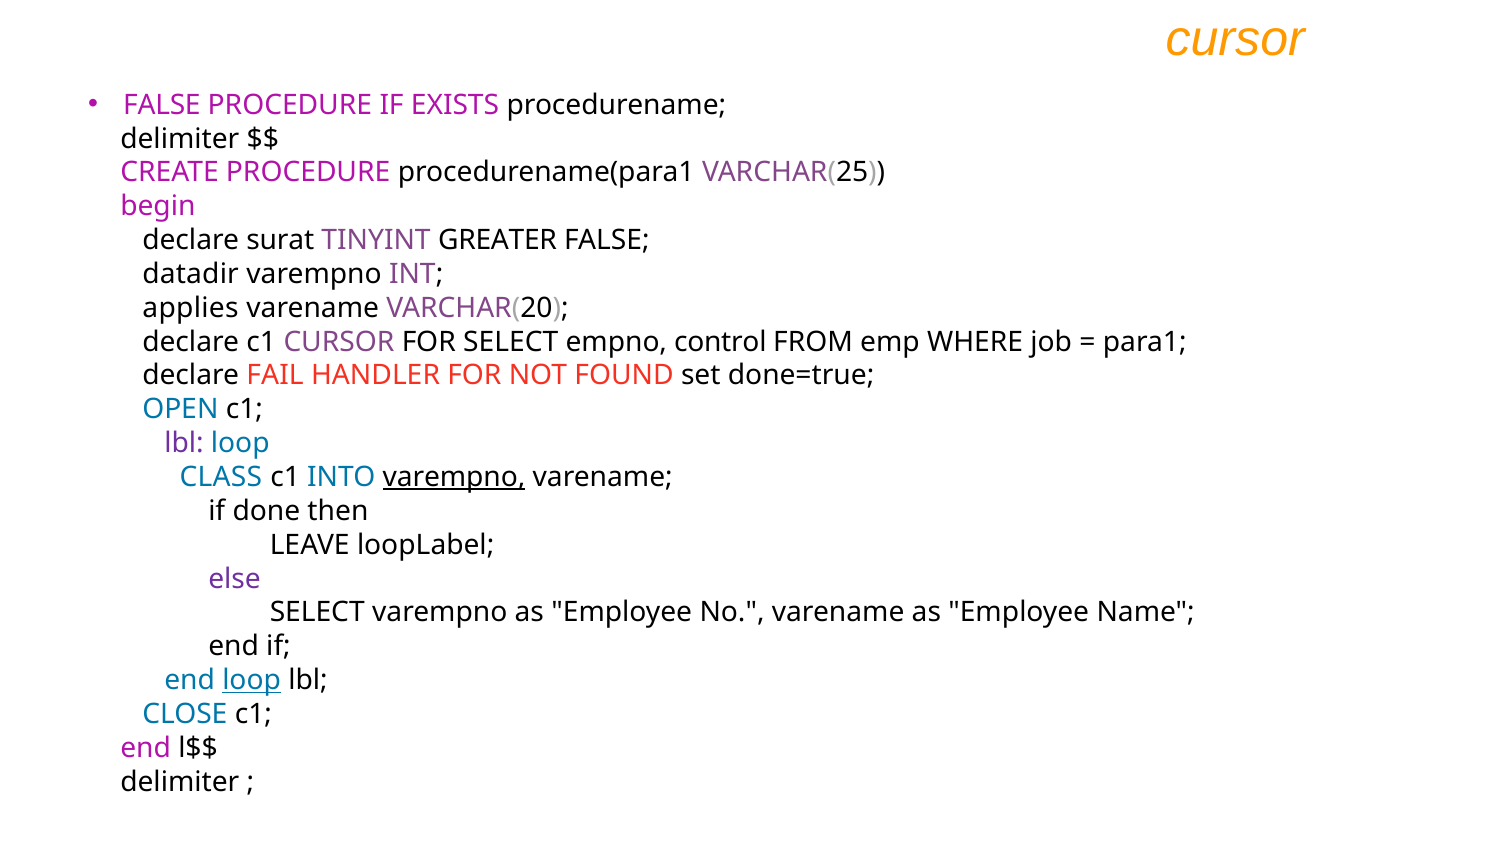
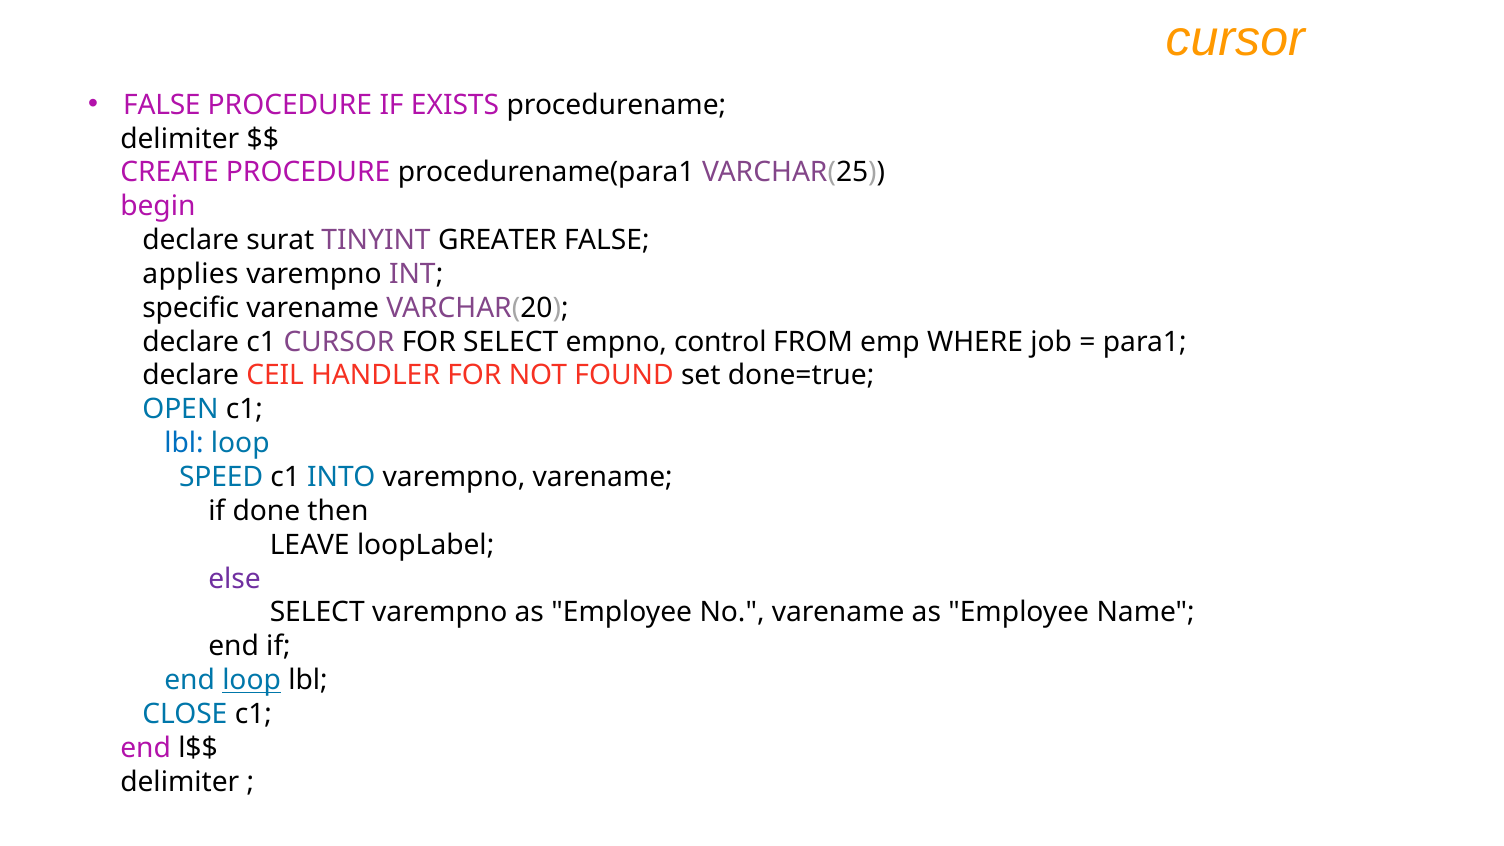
datadir: datadir -> applies (191, 274)
applies: applies -> specific (191, 308)
FAIL: FAIL -> CEIL (275, 376)
lbl colour: purple -> blue (184, 443)
CLASS: CLASS -> SPEED (221, 477)
varempno underline: present -> none (454, 477)
